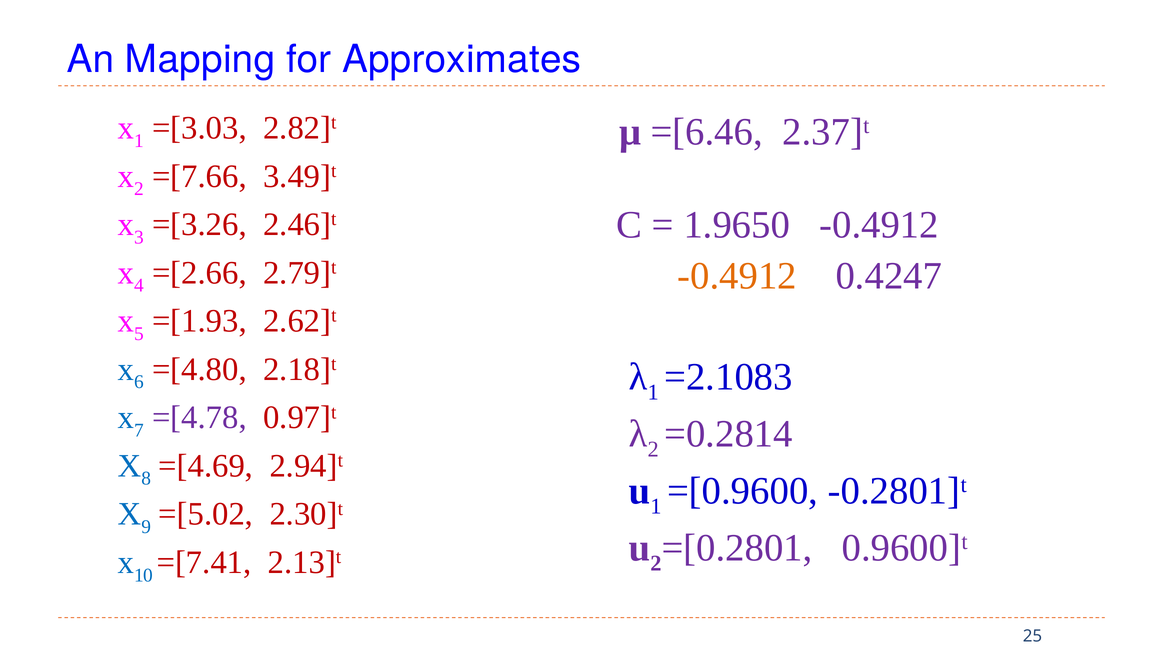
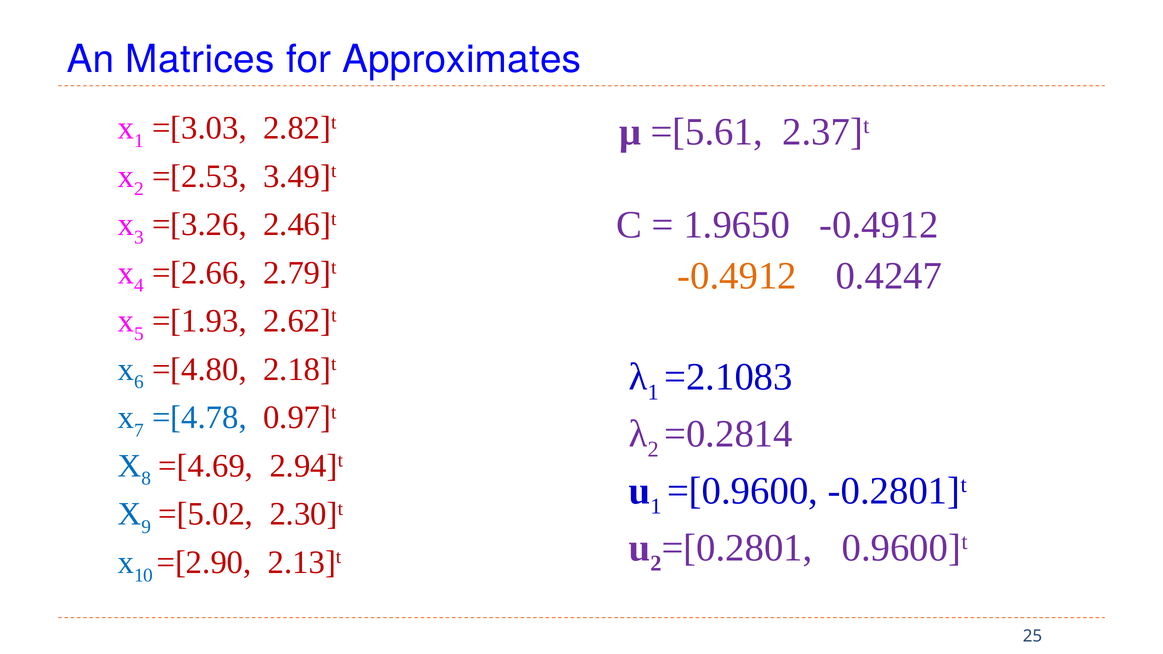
Mapping: Mapping -> Matrices (200, 60)
=[6.46: =[6.46 -> =[5.61 (707, 132)
=[7.66: =[7.66 -> =[2.53 (199, 176)
=[4.78 colour: purple -> blue (199, 418)
=[7.41: =[7.41 -> =[2.90 (204, 563)
